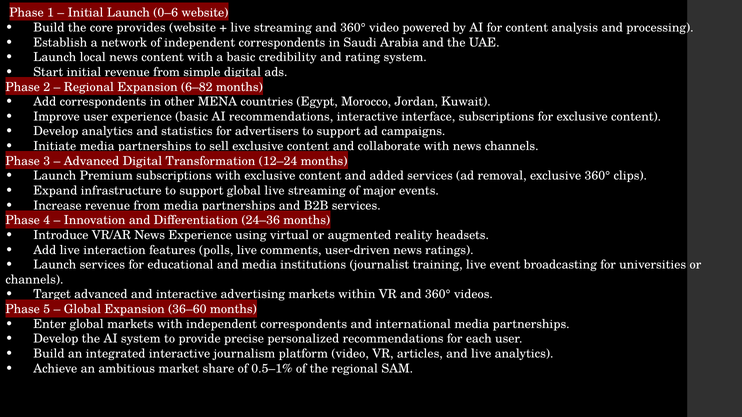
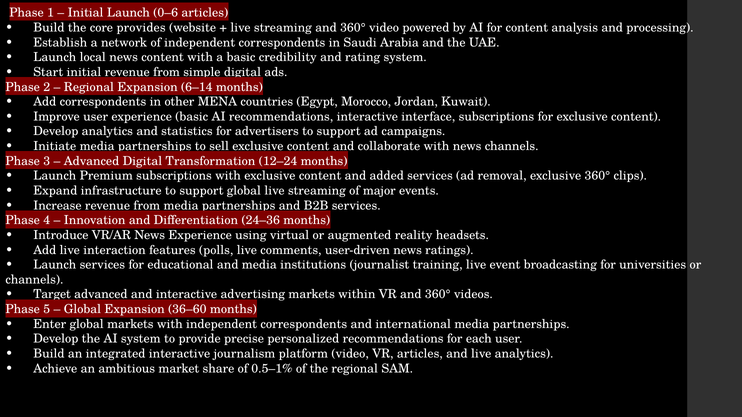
0–6 website: website -> articles (205, 13)
6–82: 6–82 -> 6–14 (197, 87)
